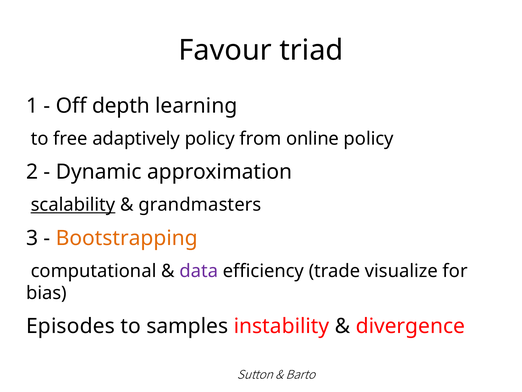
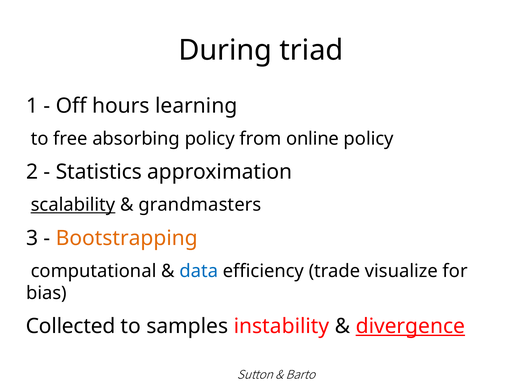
Favour: Favour -> During (225, 50)
depth: depth -> hours (121, 106)
adaptively: adaptively -> absorbing (136, 139)
Dynamic: Dynamic -> Statistics (99, 172)
data colour: purple -> blue (199, 271)
Episodes: Episodes -> Collected (71, 326)
divergence underline: none -> present (410, 326)
